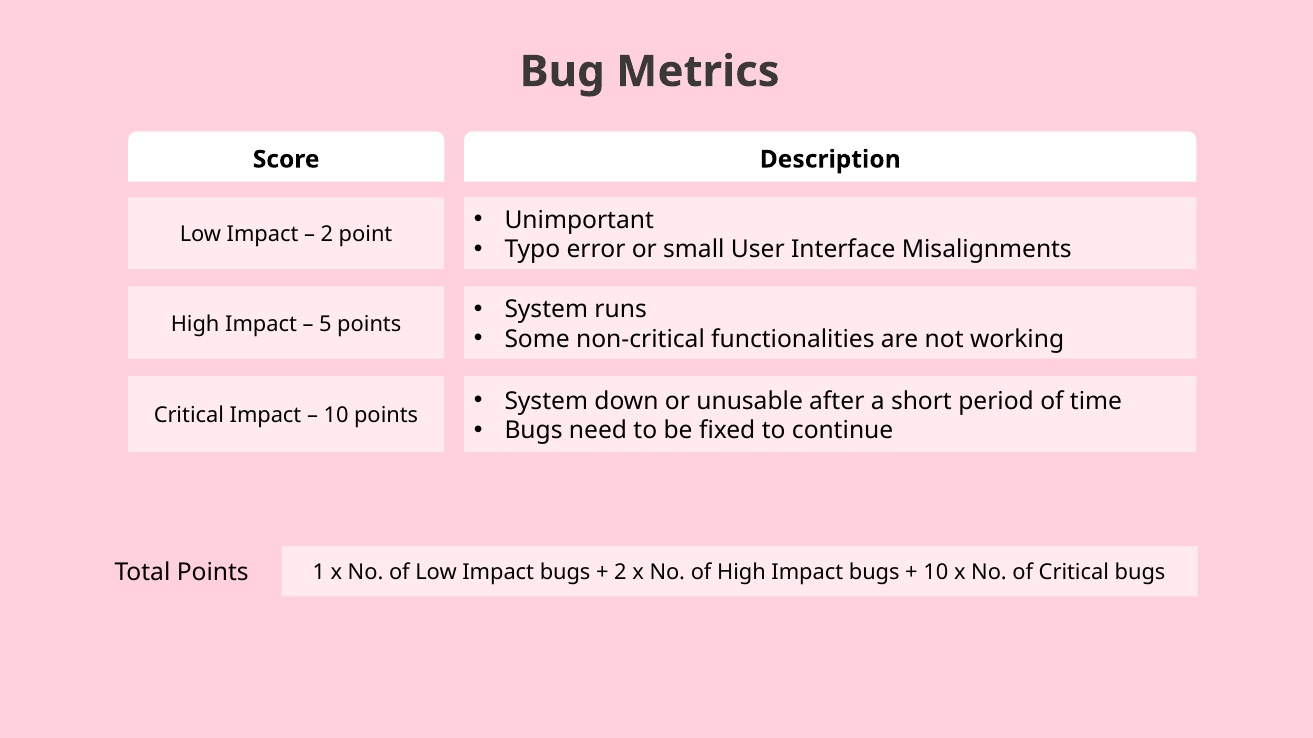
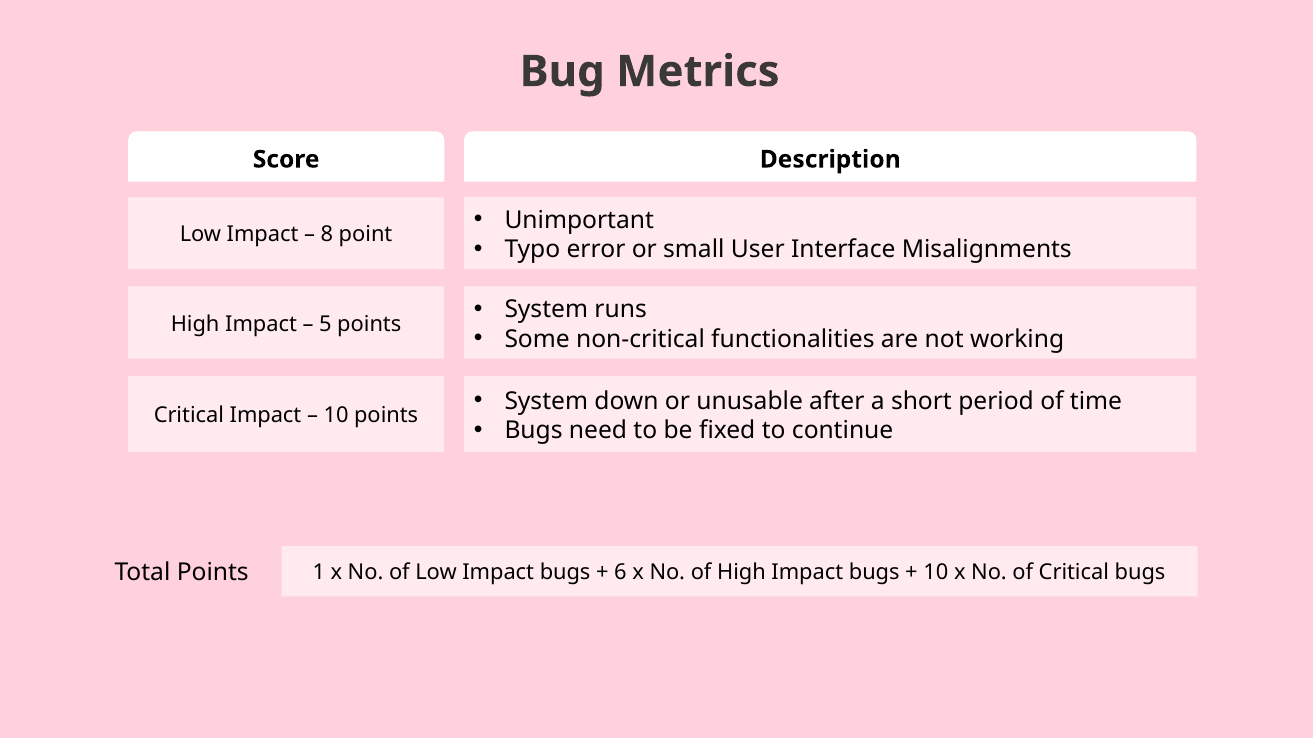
2: 2 -> 8 (327, 235)
2: 2 -> 6 (620, 573)
